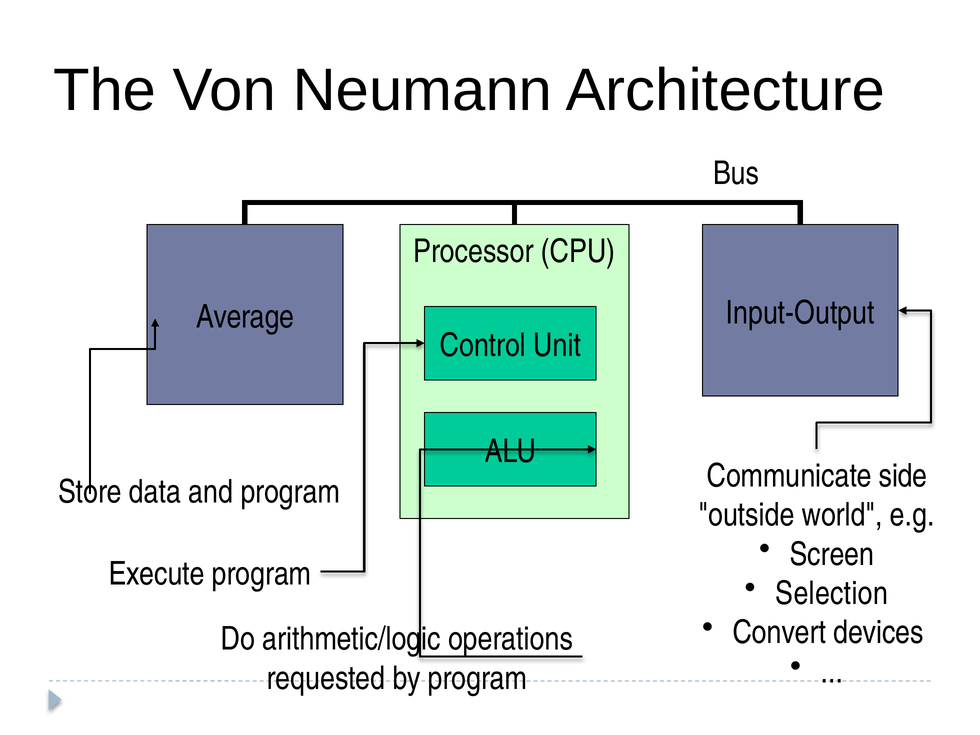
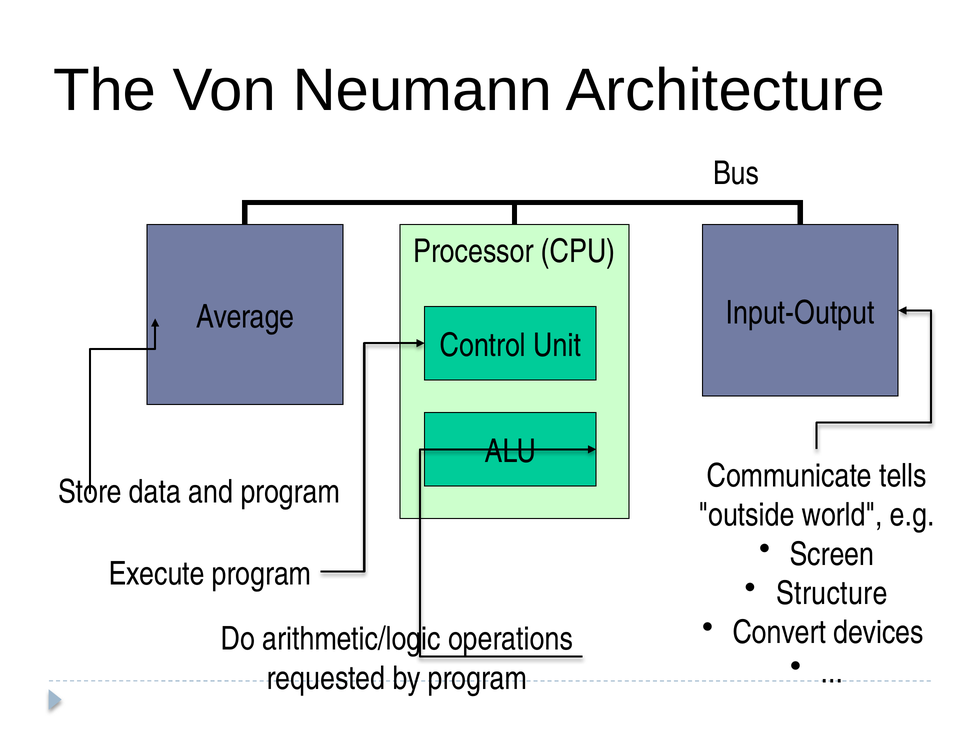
side: side -> tells (903, 476)
Selection: Selection -> Structure (832, 593)
